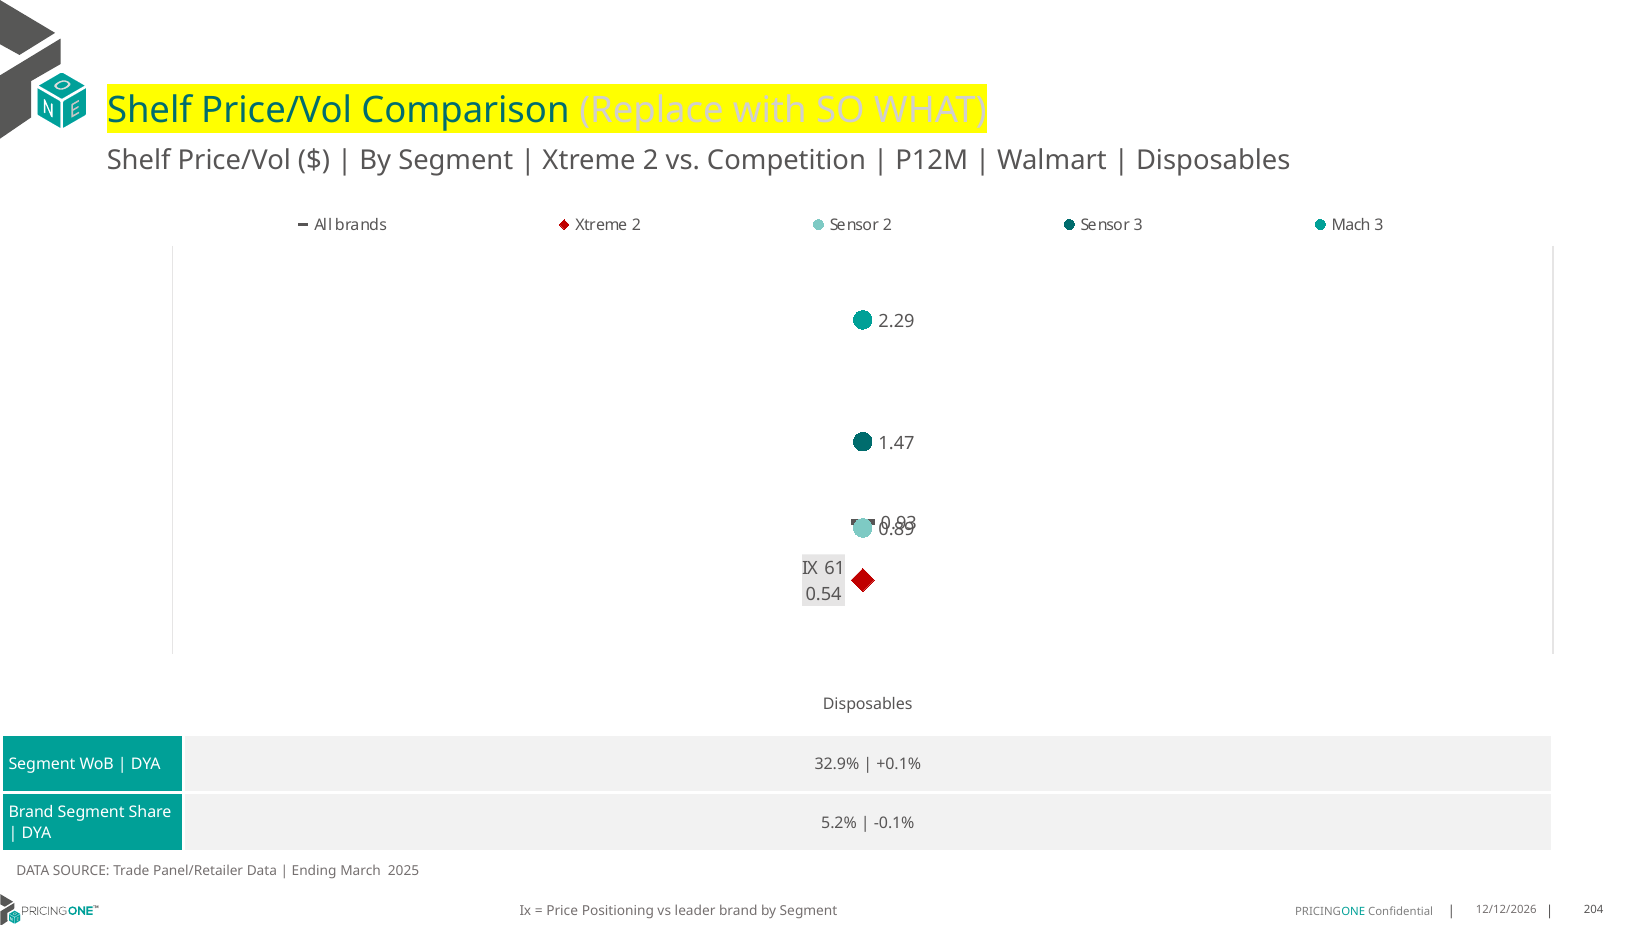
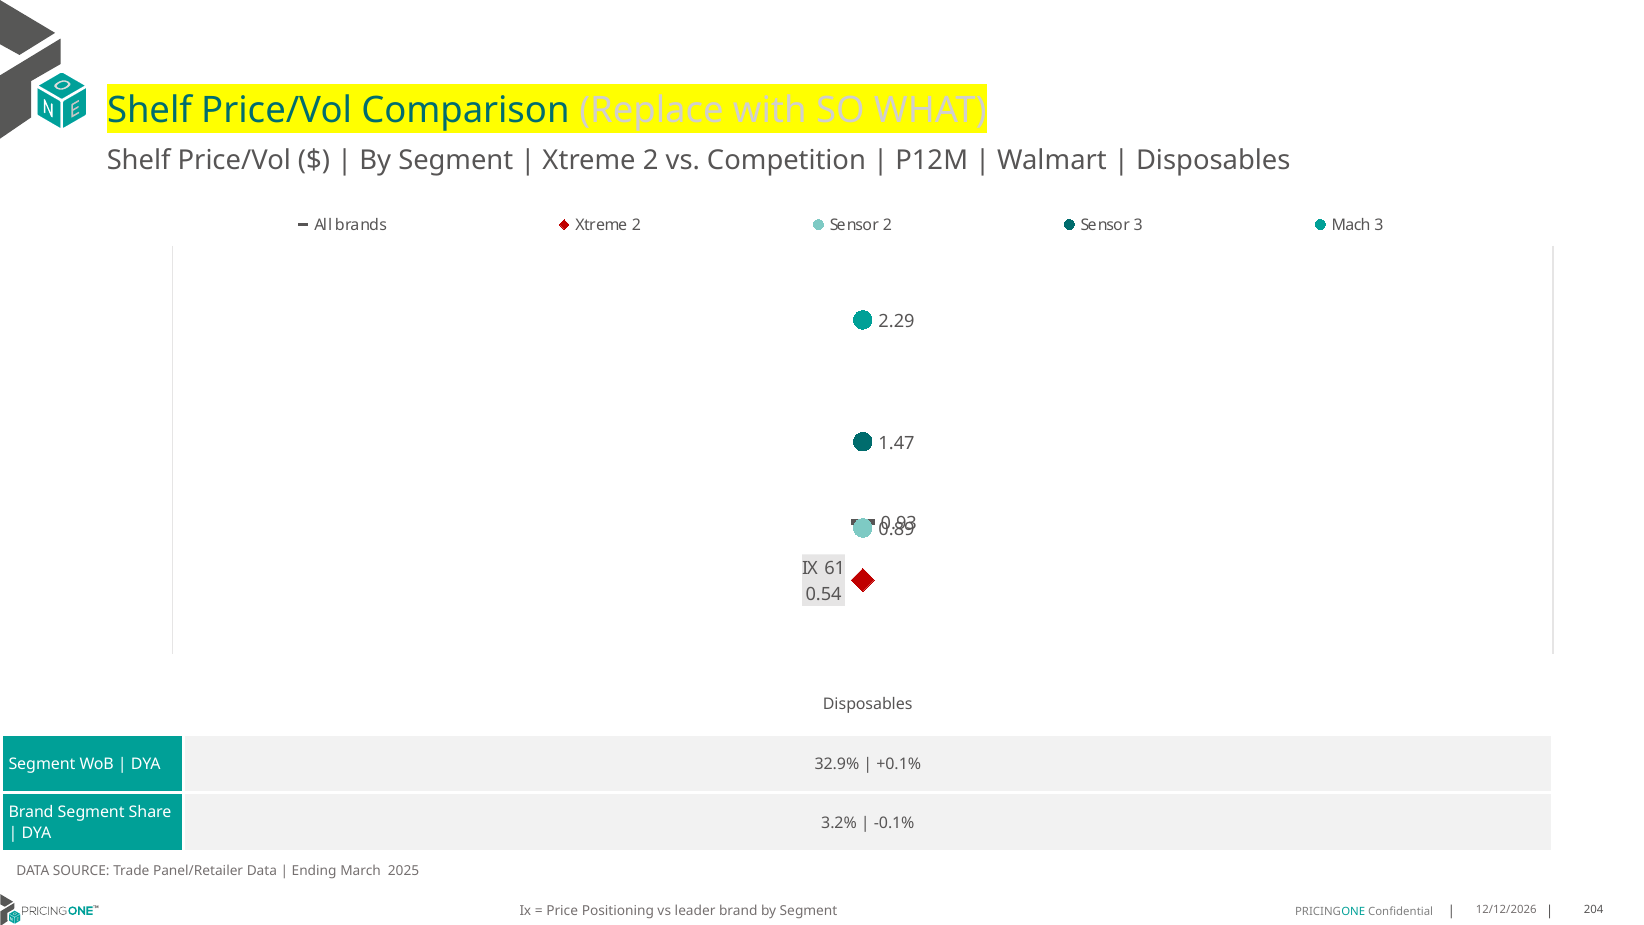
5.2%: 5.2% -> 3.2% (839, 823)
